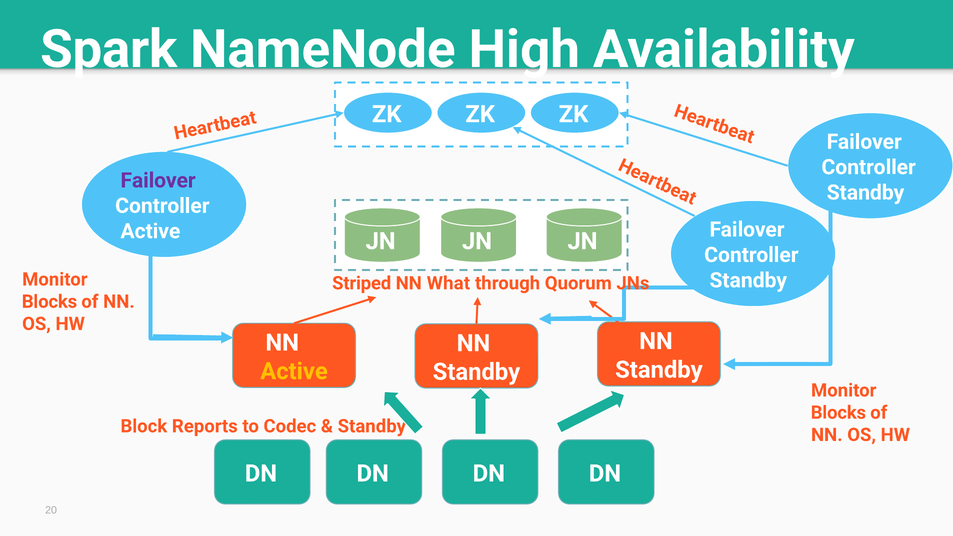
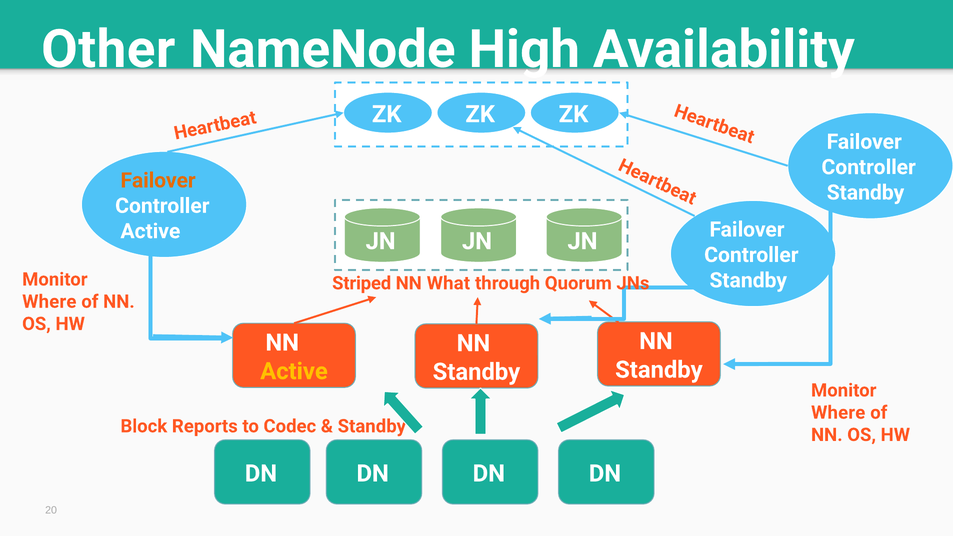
Spark: Spark -> Other (108, 50)
Failover colour: purple -> orange (158, 180)
Blocks: Blocks -> Where (49, 302)
Blocks: Blocks -> Where (838, 413)
